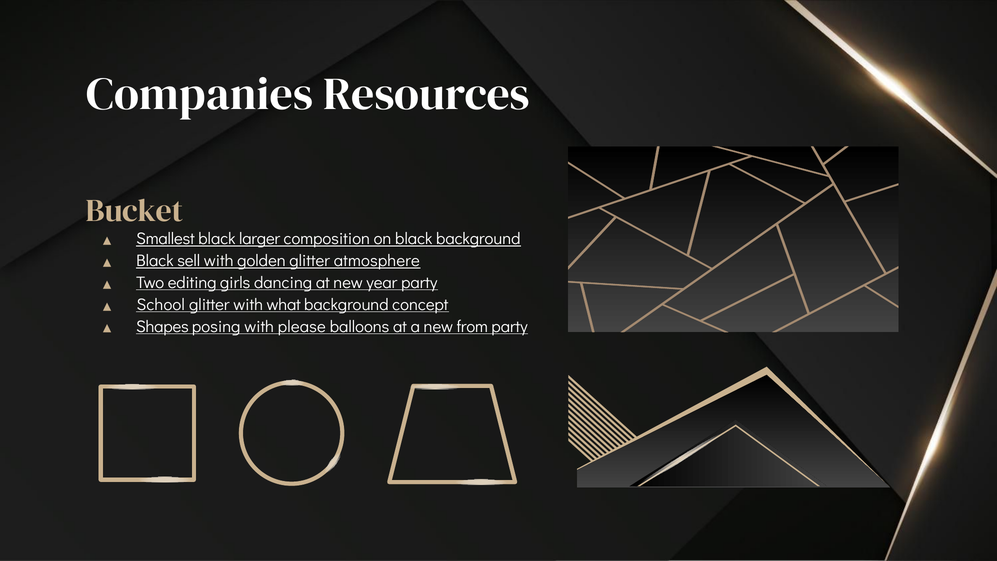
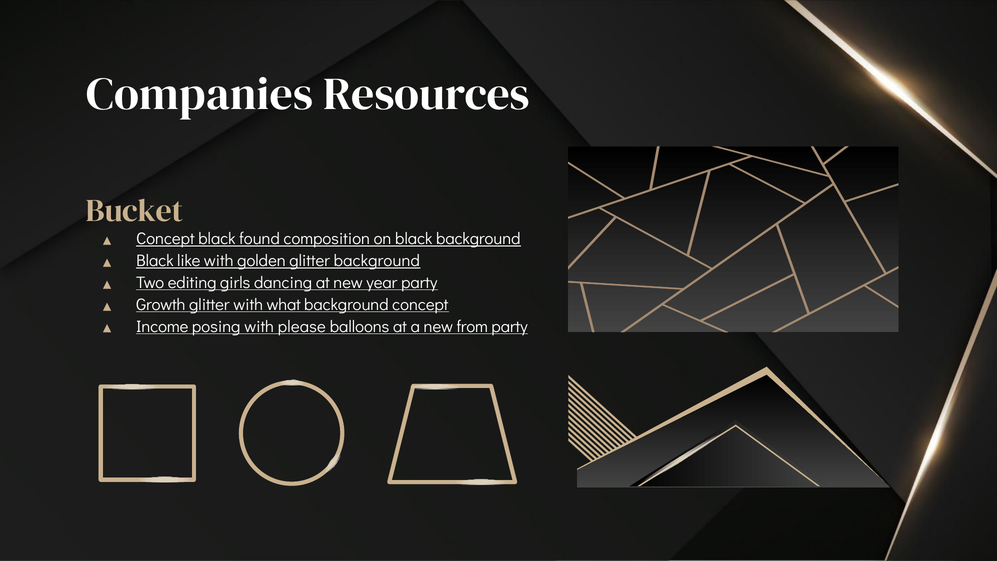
Smallest: Smallest -> Concept (165, 239)
larger: larger -> found (260, 239)
sell: sell -> like (189, 261)
glitter atmosphere: atmosphere -> background (377, 261)
School: School -> Growth (161, 305)
Shapes: Shapes -> Income (162, 326)
